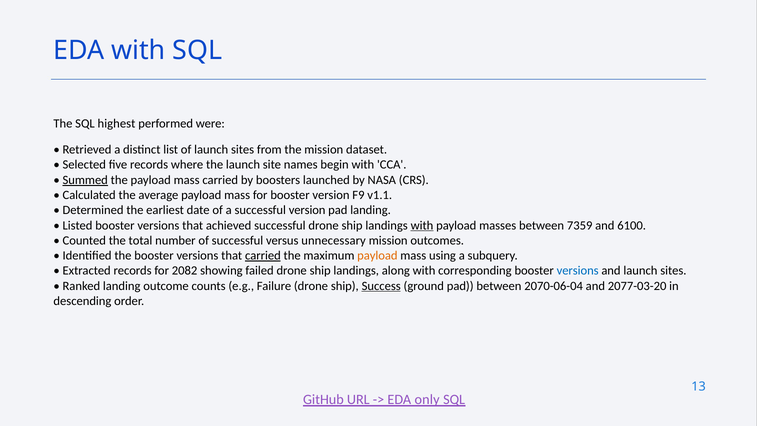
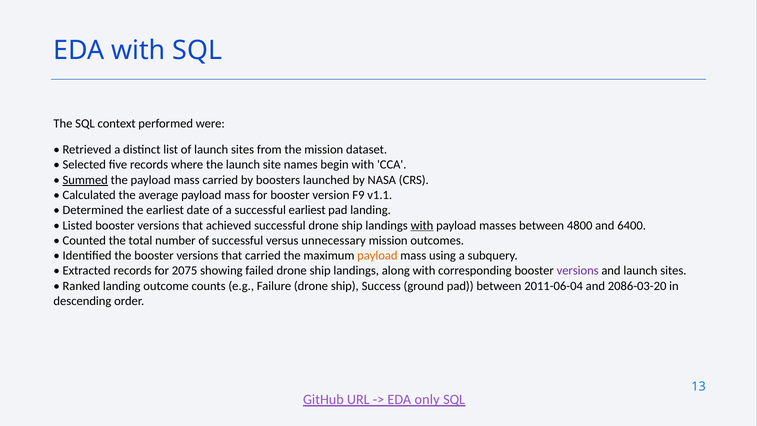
highest: highest -> context (117, 123)
successful version: version -> earliest (307, 210)
7359: 7359 -> 4800 (580, 225)
6100: 6100 -> 6400 (632, 225)
carried underline: present -> none (263, 256)
2082: 2082 -> 2075 (185, 271)
versions colour: blue -> purple (578, 271)
Success underline: present -> none (381, 286)
2070-06-04: 2070-06-04 -> 2011-06-04 (554, 286)
2077-03-20: 2077-03-20 -> 2086-03-20 (637, 286)
